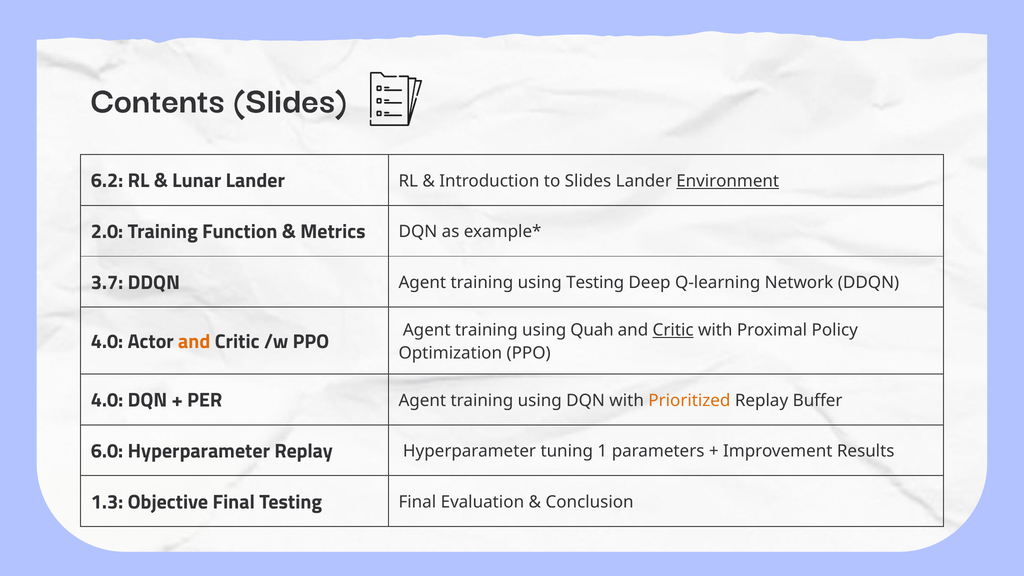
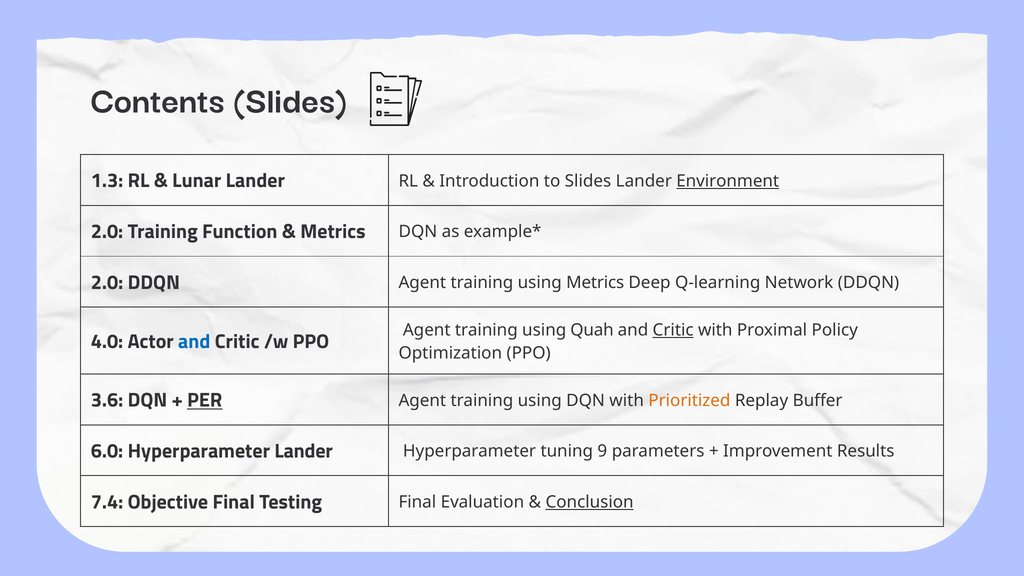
6.2: 6.2 -> 1.3 (107, 181)
3.7: 3.7 -> 2.0 (107, 283)
using Testing: Testing -> Metrics (595, 283)
and colour: orange -> blue (194, 341)
4.0: 4.0 -> 3.6 (107, 400)
PER underline: none -> present (205, 400)
Hyperparameter Replay: Replay -> Lander (304, 451)
1: 1 -> 9 (602, 451)
1.3: 1.3 -> 7.4 (107, 502)
Conclusion underline: none -> present (590, 502)
